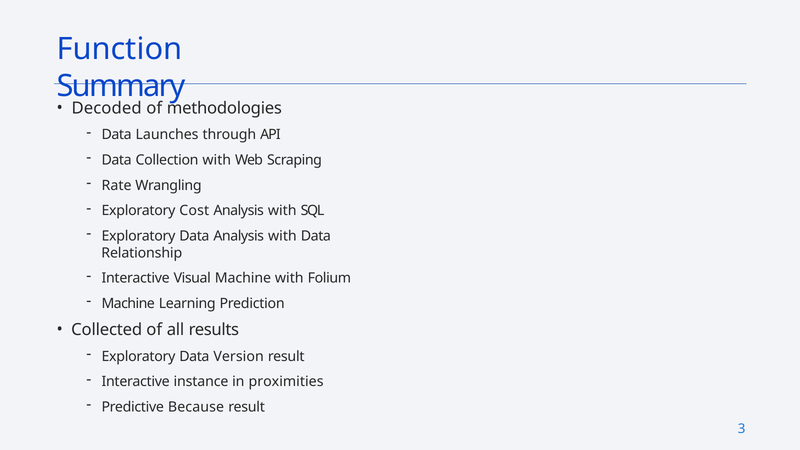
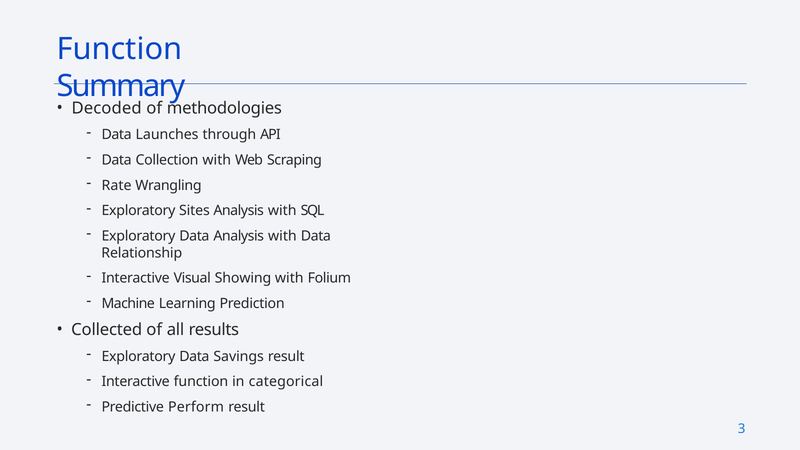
Cost: Cost -> Sites (194, 211)
Visual Machine: Machine -> Showing (243, 278)
Version: Version -> Savings (239, 356)
Interactive instance: instance -> function (201, 382)
proximities: proximities -> categorical (286, 382)
Because: Because -> Perform (196, 407)
